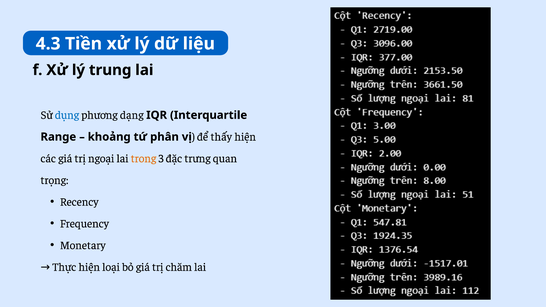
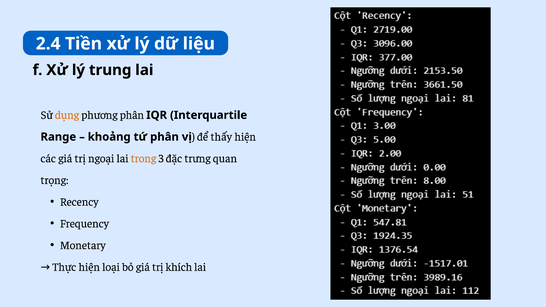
4.3: 4.3 -> 2.4 (48, 44)
dụng colour: blue -> orange (67, 115)
phương dạng: dạng -> phân (132, 115)
chăm: chăm -> khích (179, 267)
